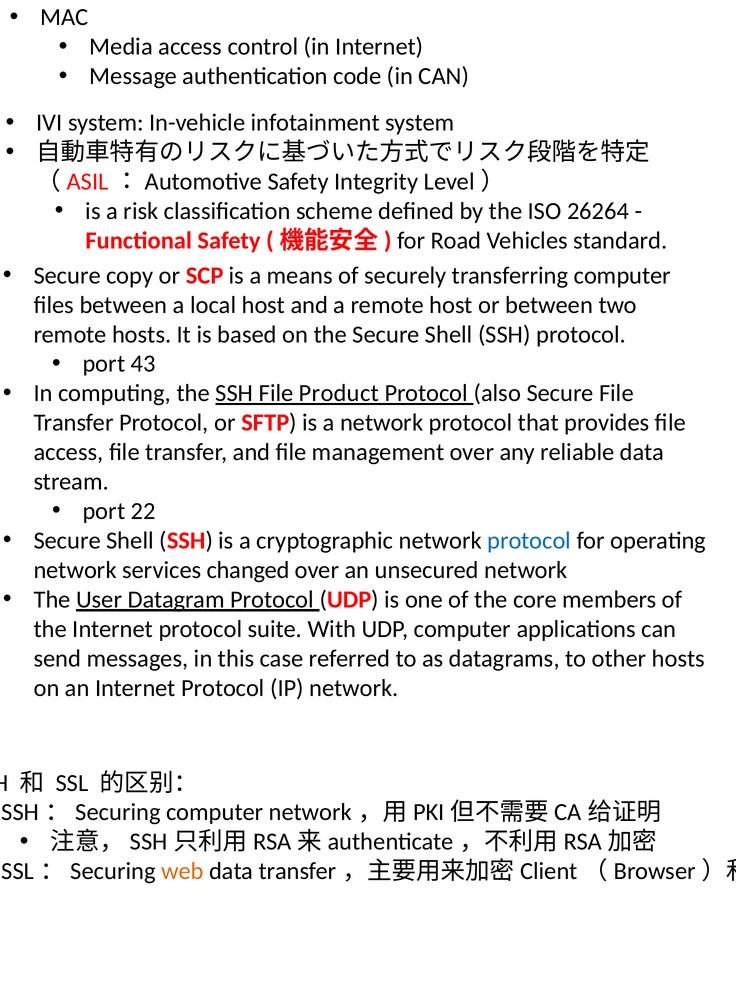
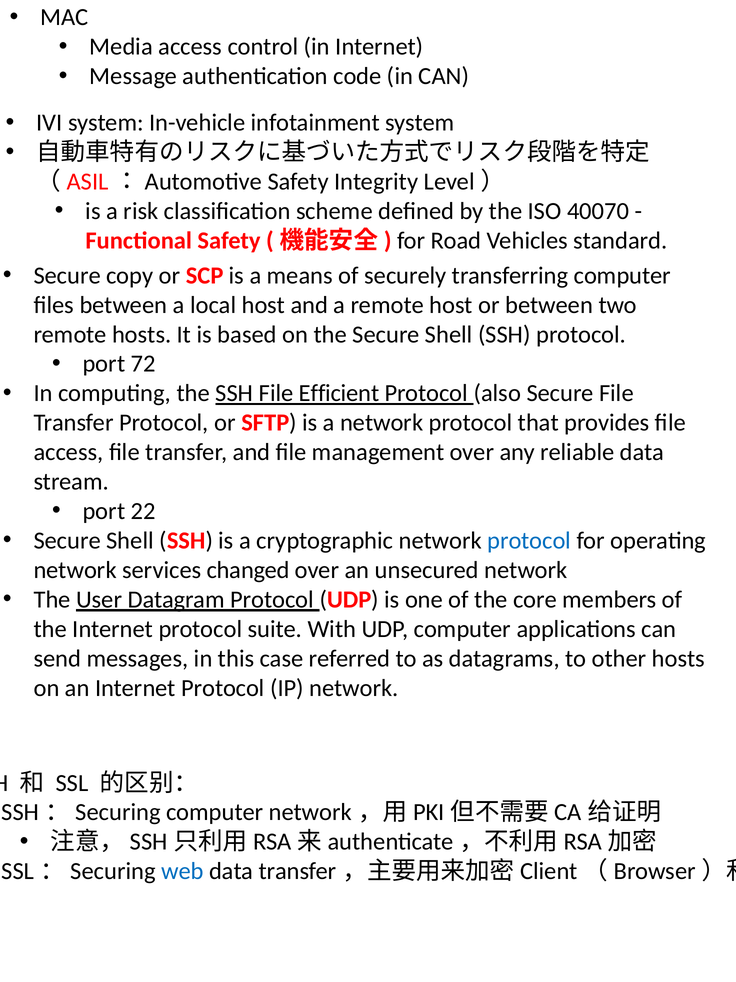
26264: 26264 -> 40070 (598, 211)
43: 43 -> 72 (143, 364)
Product: Product -> Efficient (339, 393)
web colour: orange -> blue (182, 871)
